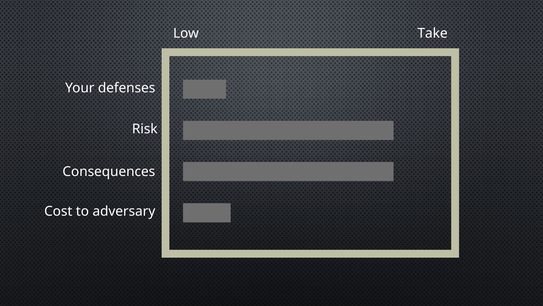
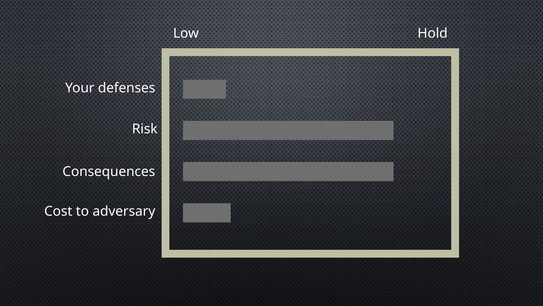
Take: Take -> Hold (433, 33)
